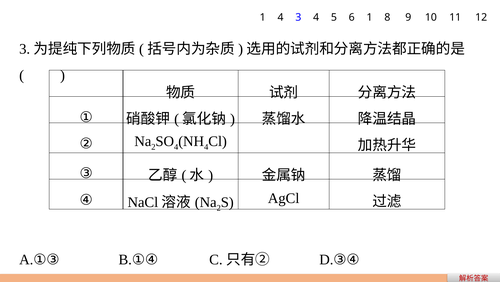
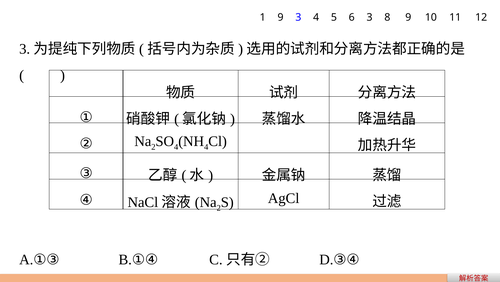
1 4: 4 -> 9 (281, 17)
6 1: 1 -> 3 (370, 17)
